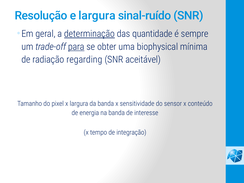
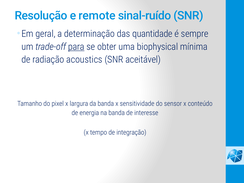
e largura: largura -> remote (97, 16)
determinação underline: present -> none (89, 34)
regarding: regarding -> acoustics (84, 60)
